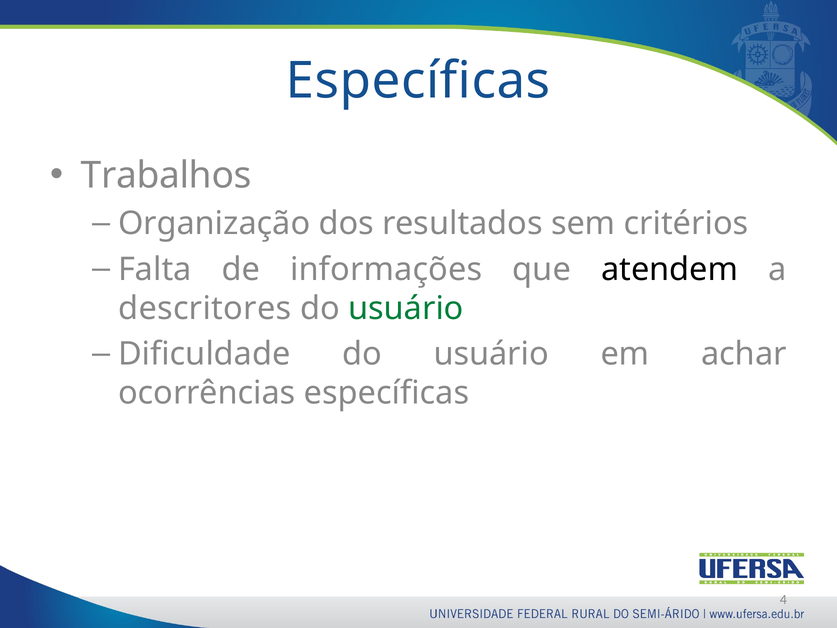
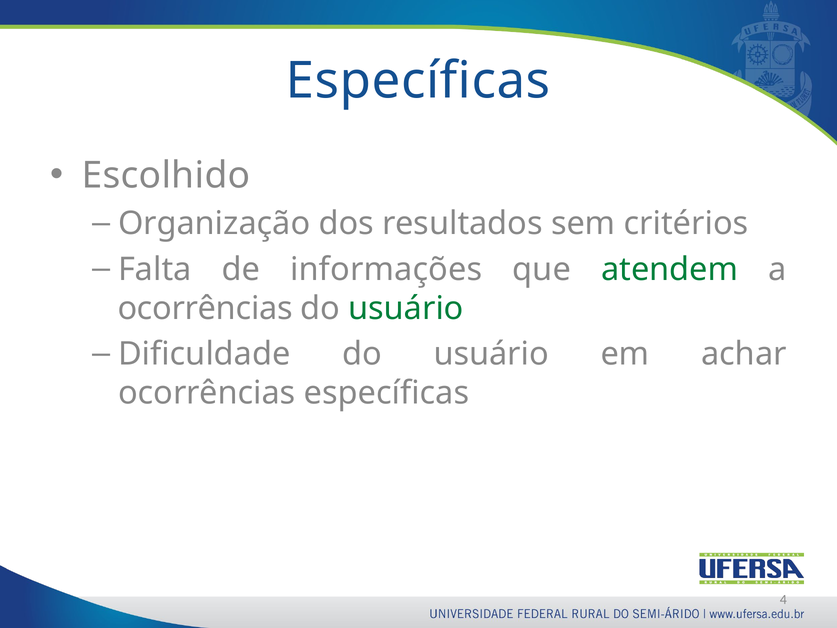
Trabalhos: Trabalhos -> Escolhido (166, 176)
atendem colour: black -> green (670, 269)
descritores: descritores -> ocorrências (205, 308)
